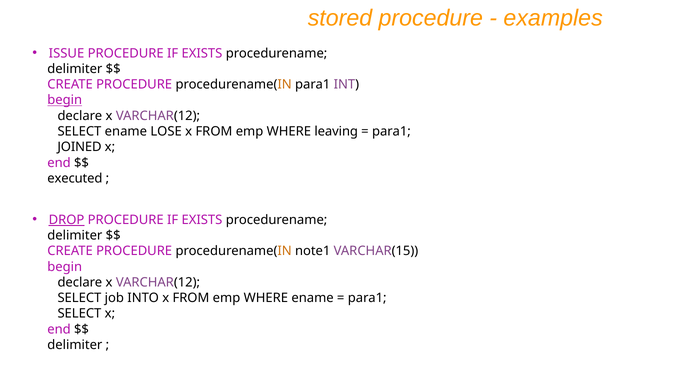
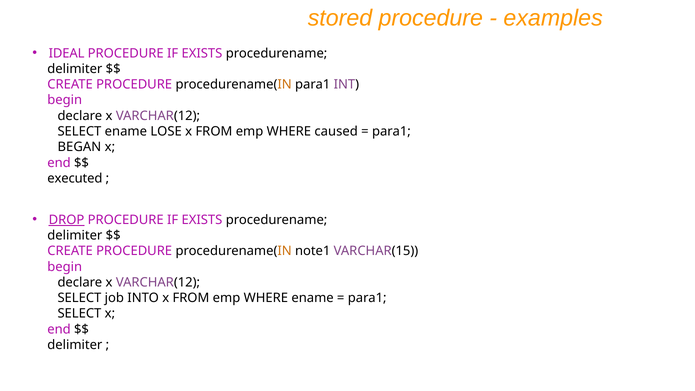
ISSUE: ISSUE -> IDEAL (67, 53)
begin underline: present -> none (65, 100)
leaving: leaving -> caused (336, 131)
JOINED: JOINED -> BEGAN (79, 147)
